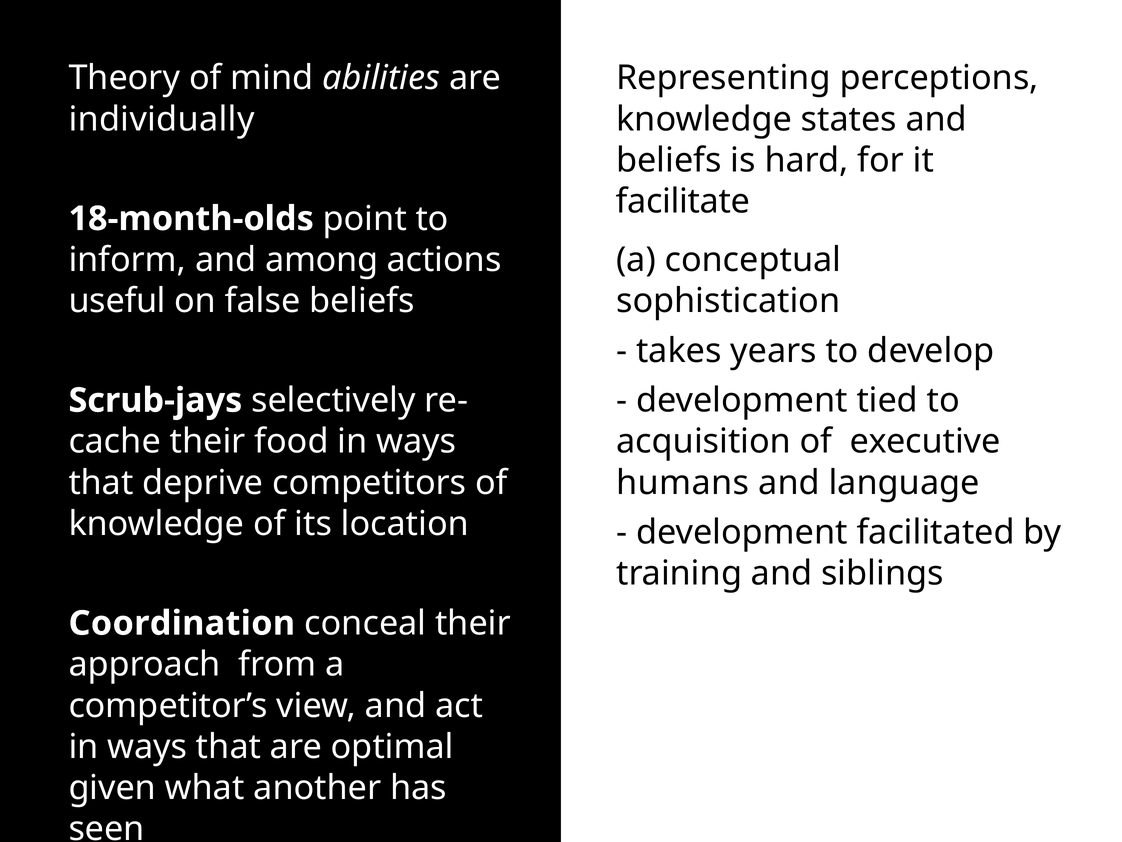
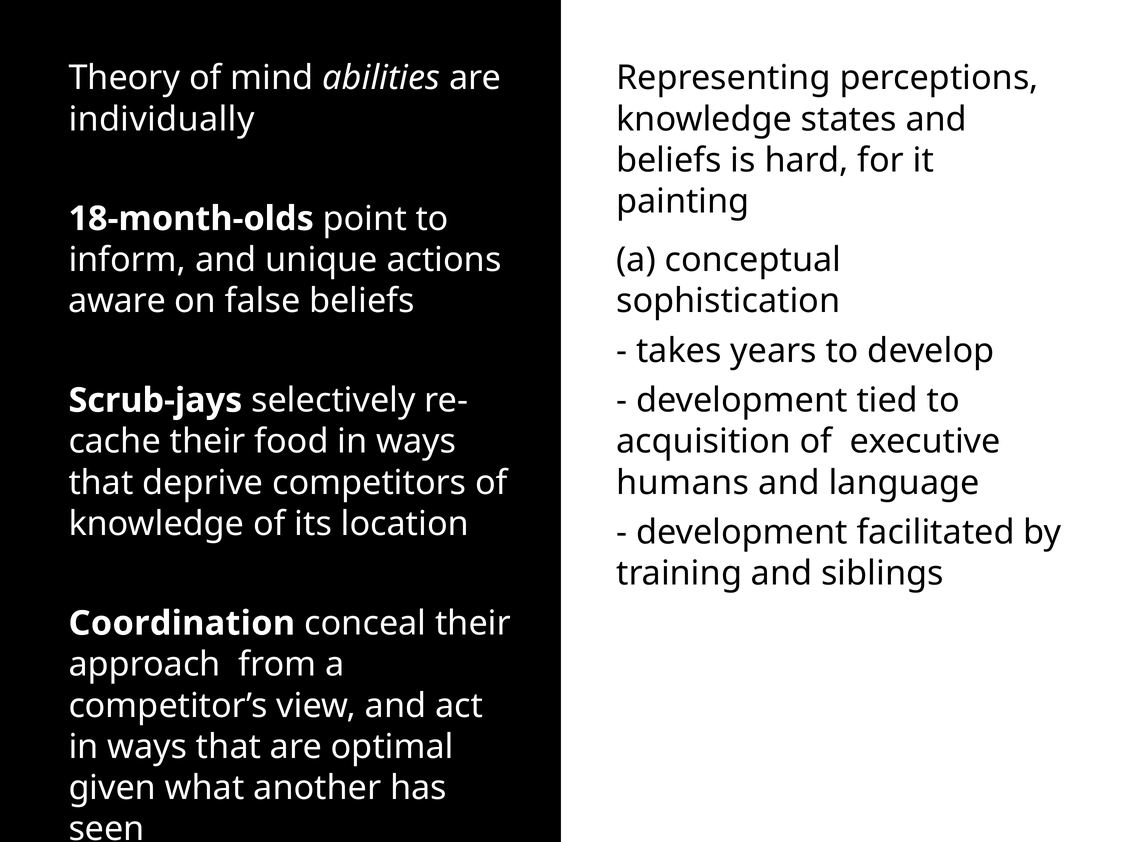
facilitate: facilitate -> painting (683, 201)
among: among -> unique (322, 260)
useful: useful -> aware (117, 301)
